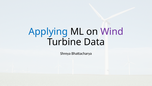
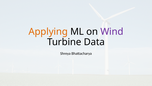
Applying colour: blue -> orange (48, 32)
